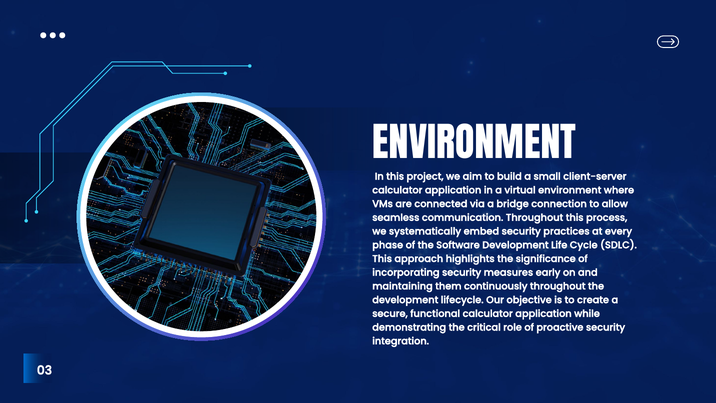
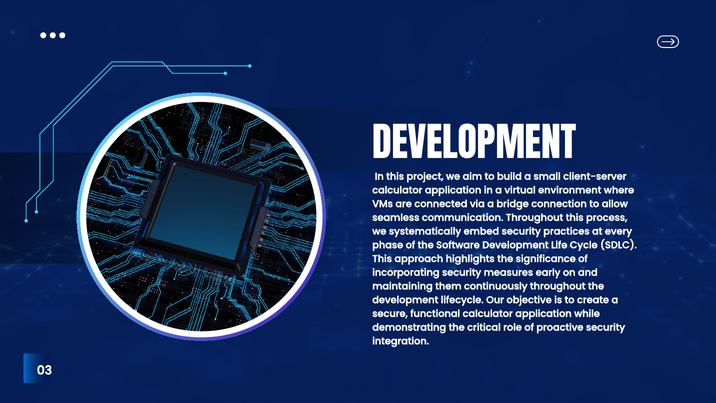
ENVIRONMENT: ENVIRONMENT -> DEVELOPMENT (474, 145)
